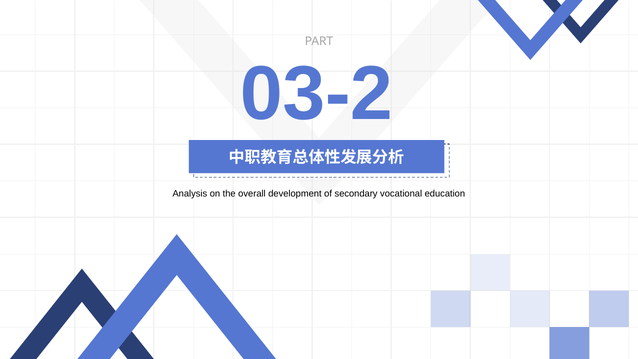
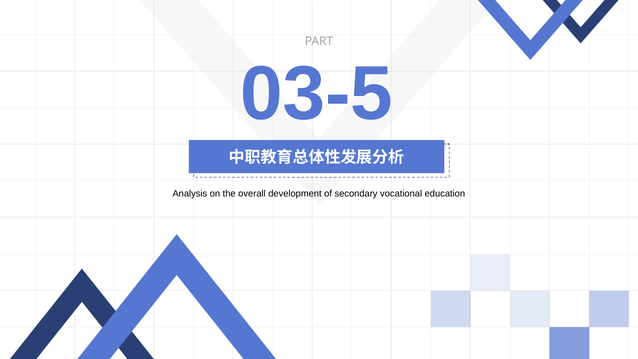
03-2: 03-2 -> 03-5 (317, 94)
